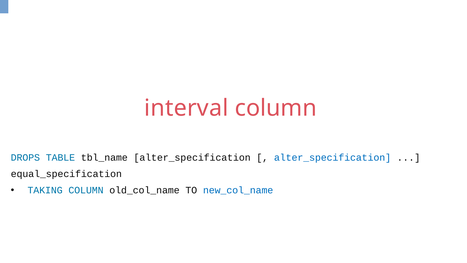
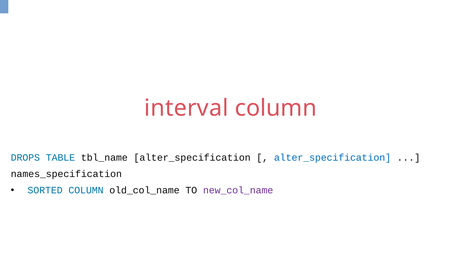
equal_specification: equal_specification -> names_specification (66, 174)
TAKING: TAKING -> SORTED (45, 190)
new_col_name colour: blue -> purple (238, 190)
